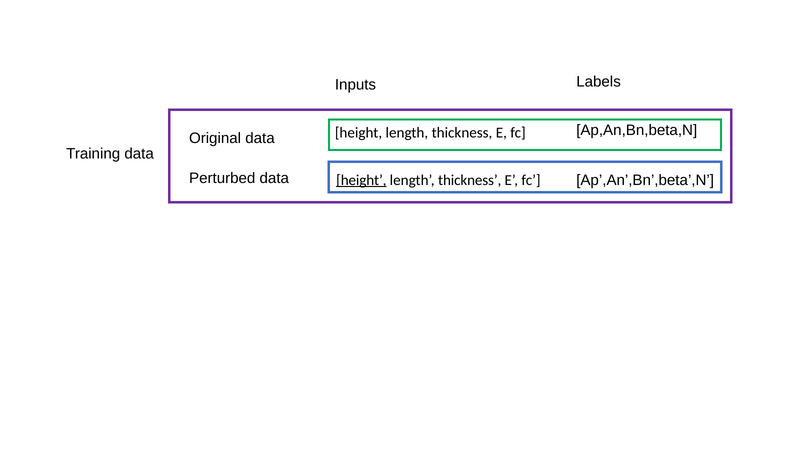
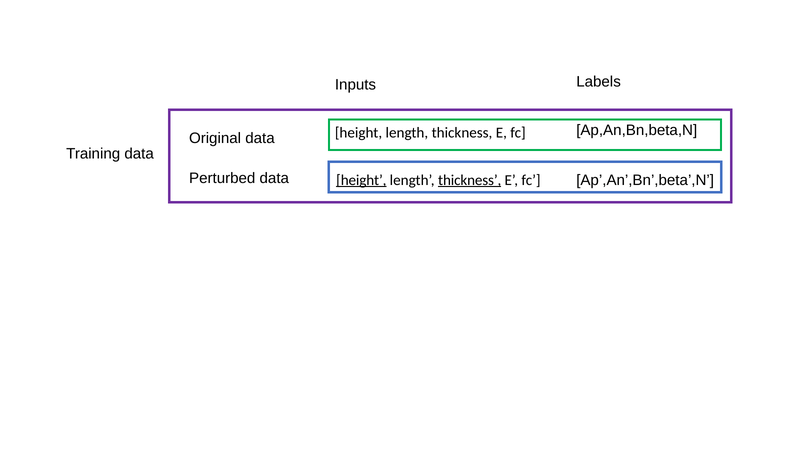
thickness underline: none -> present (470, 180)
